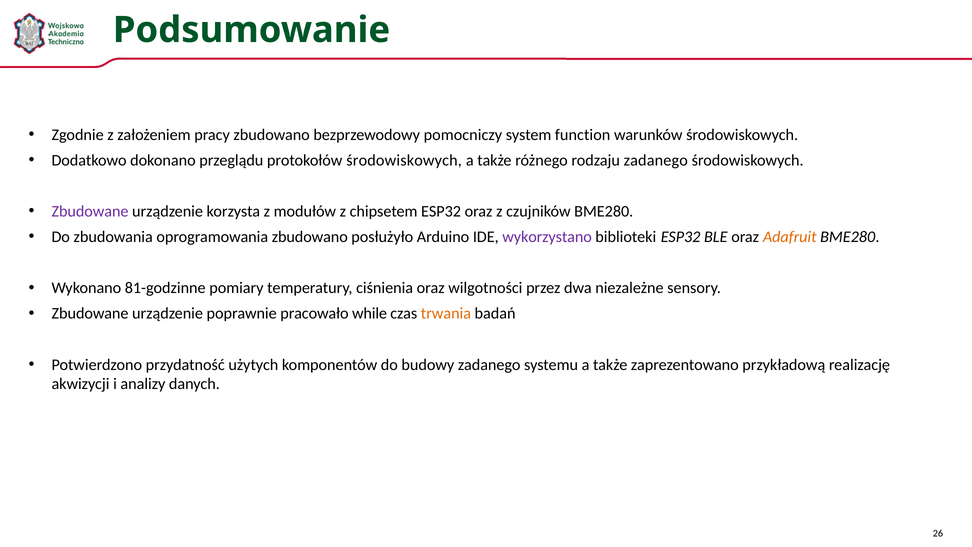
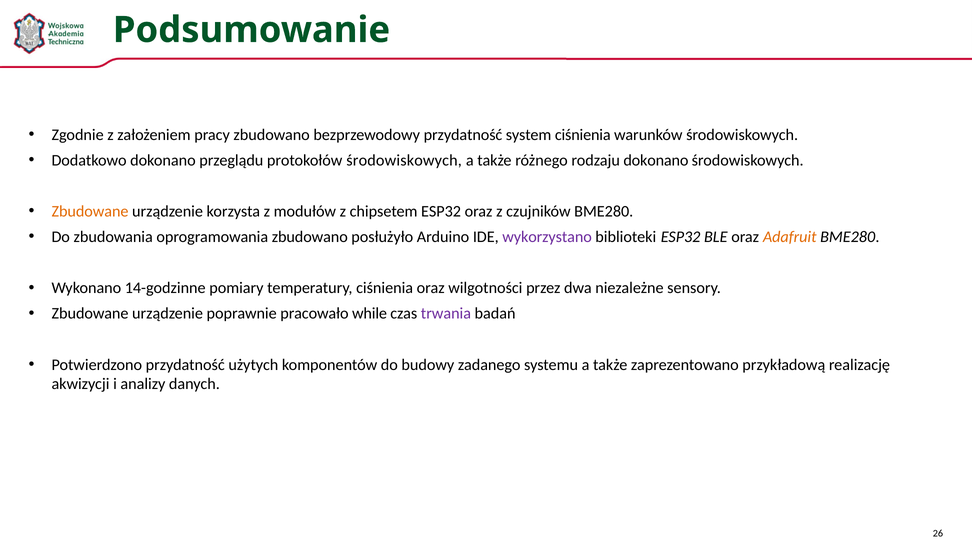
bezprzewodowy pomocniczy: pomocniczy -> przydatność (463, 135)
system function: function -> ciśnienia (583, 135)
rodzaju zadanego: zadanego -> dokonano (656, 160)
Zbudowane colour: purple -> orange (90, 211)
81-godzinne: 81-godzinne -> 14-godzinne (165, 288)
trwania colour: orange -> purple (446, 313)
